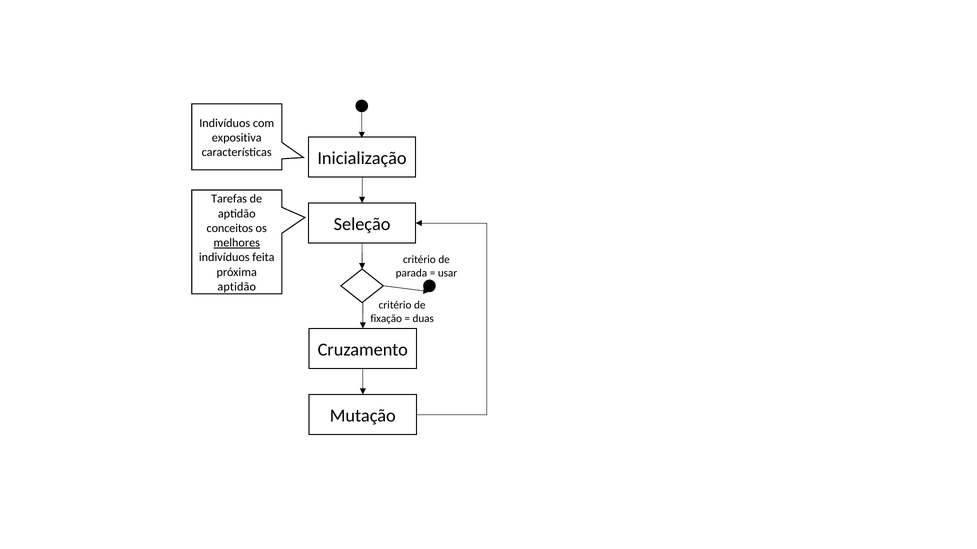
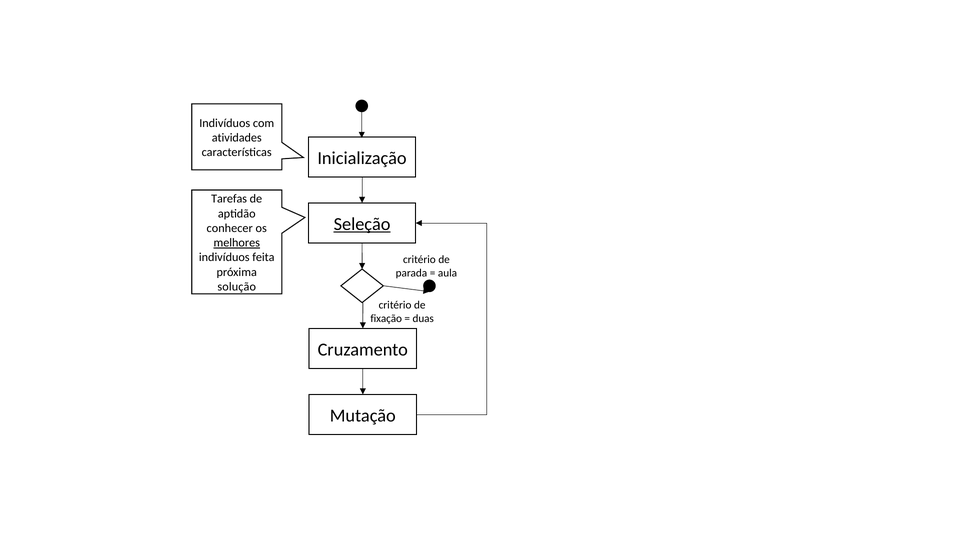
expositiva: expositiva -> atividades (237, 138)
Seleção underline: none -> present (362, 225)
conceitos: conceitos -> conhecer (230, 228)
usar: usar -> aula (448, 273)
aptidão: aptidão -> solução (237, 287)
